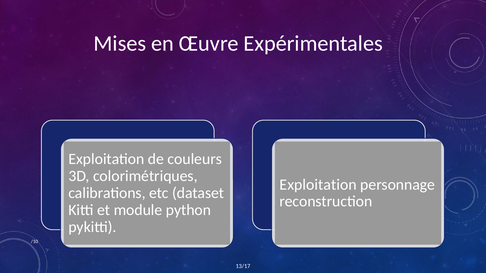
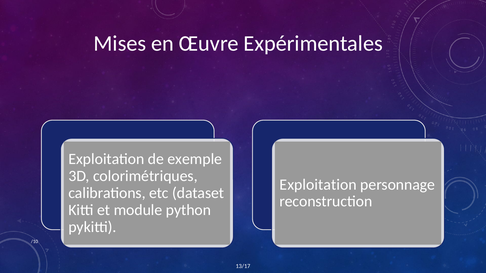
couleurs: couleurs -> exemple (195, 159)
